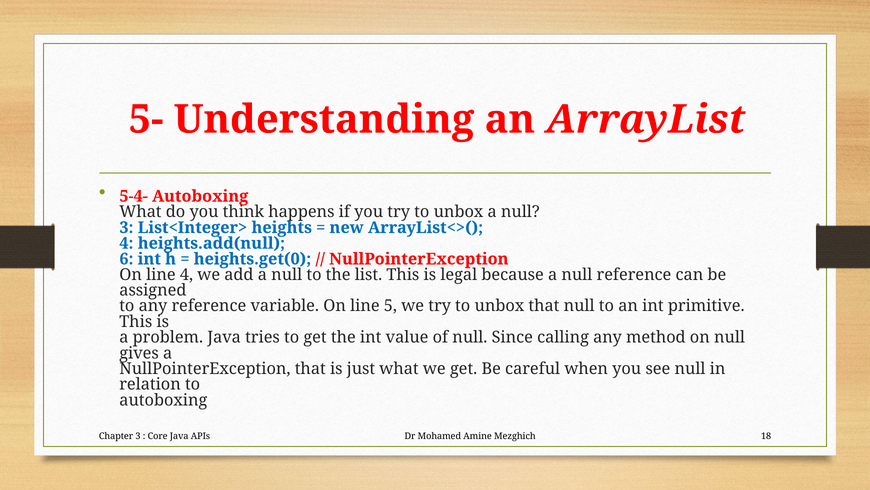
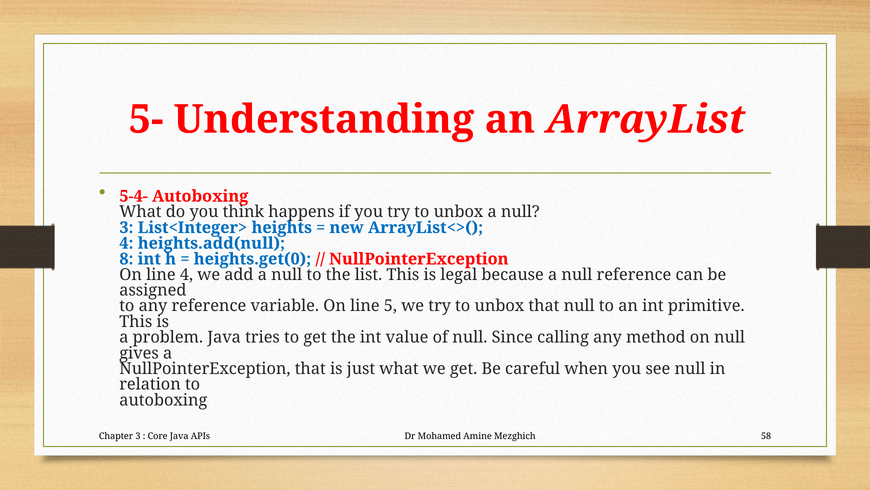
6: 6 -> 8 (126, 259)
18: 18 -> 58 (766, 436)
